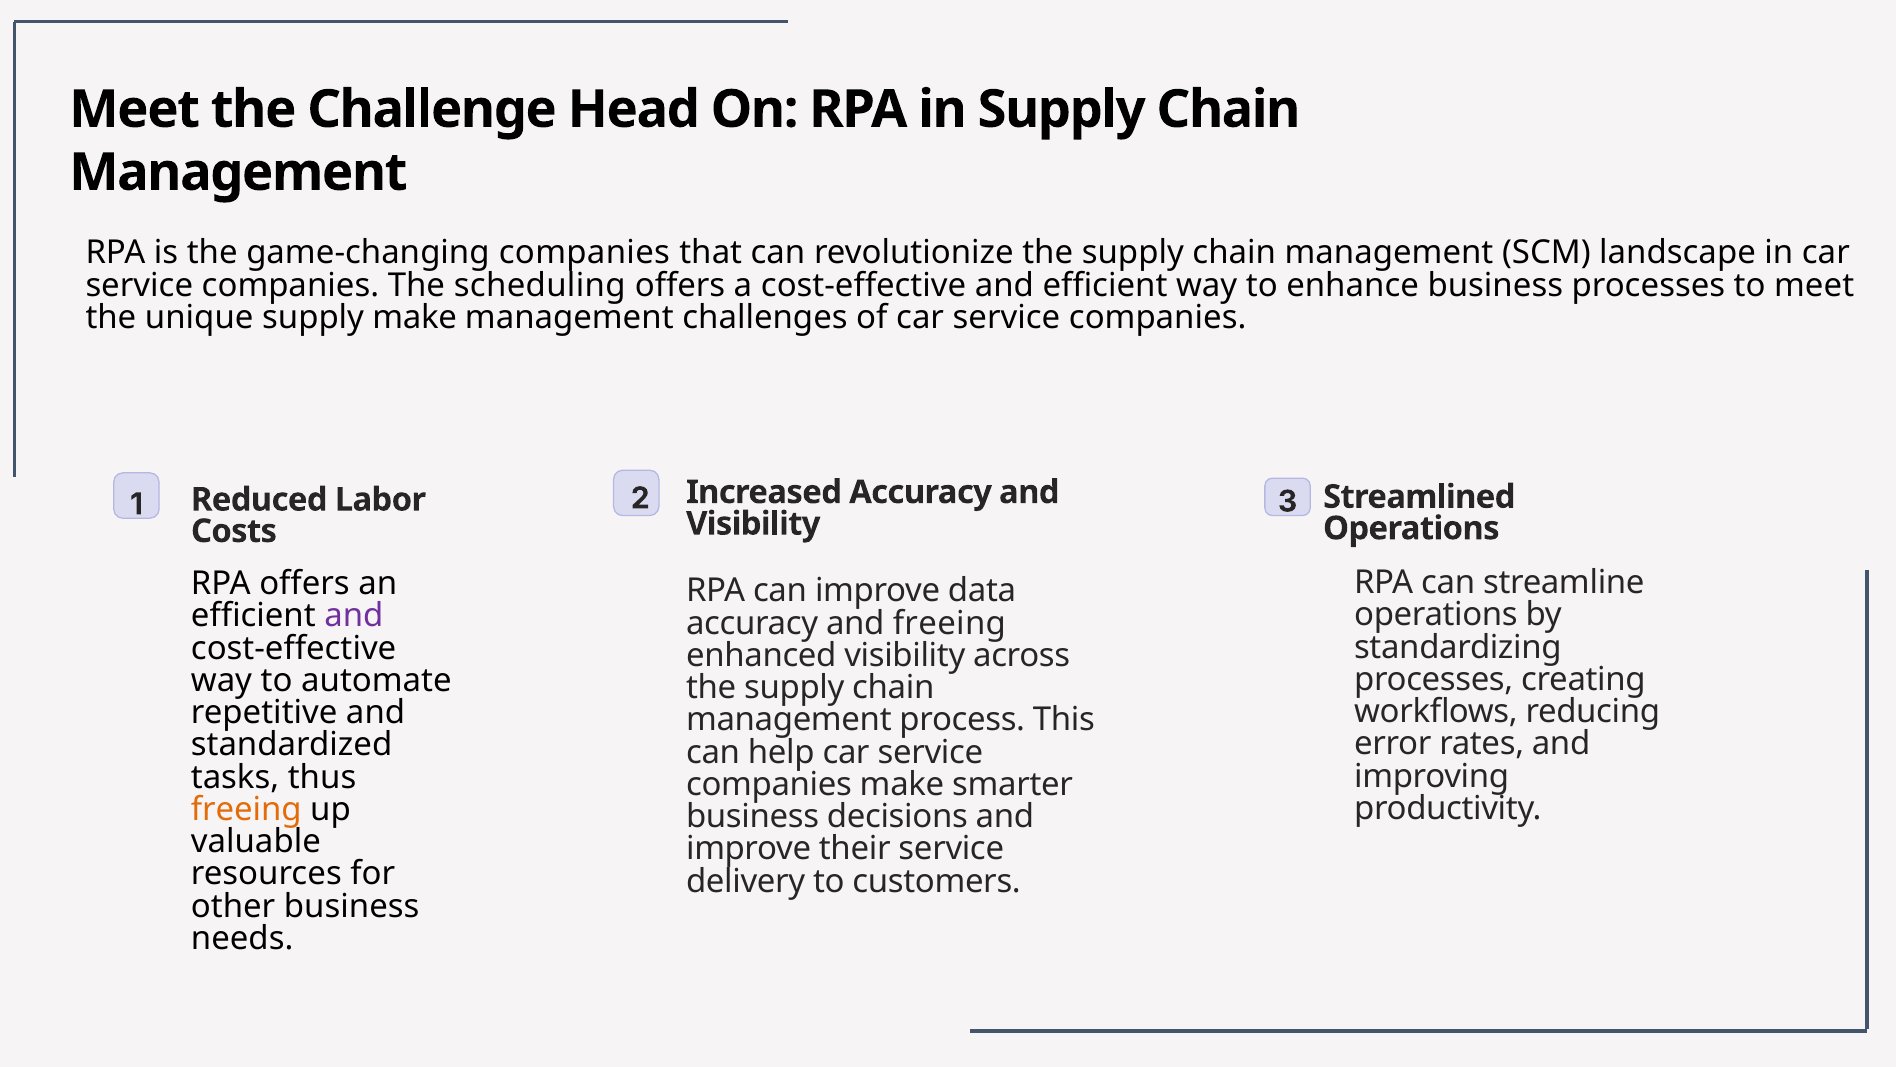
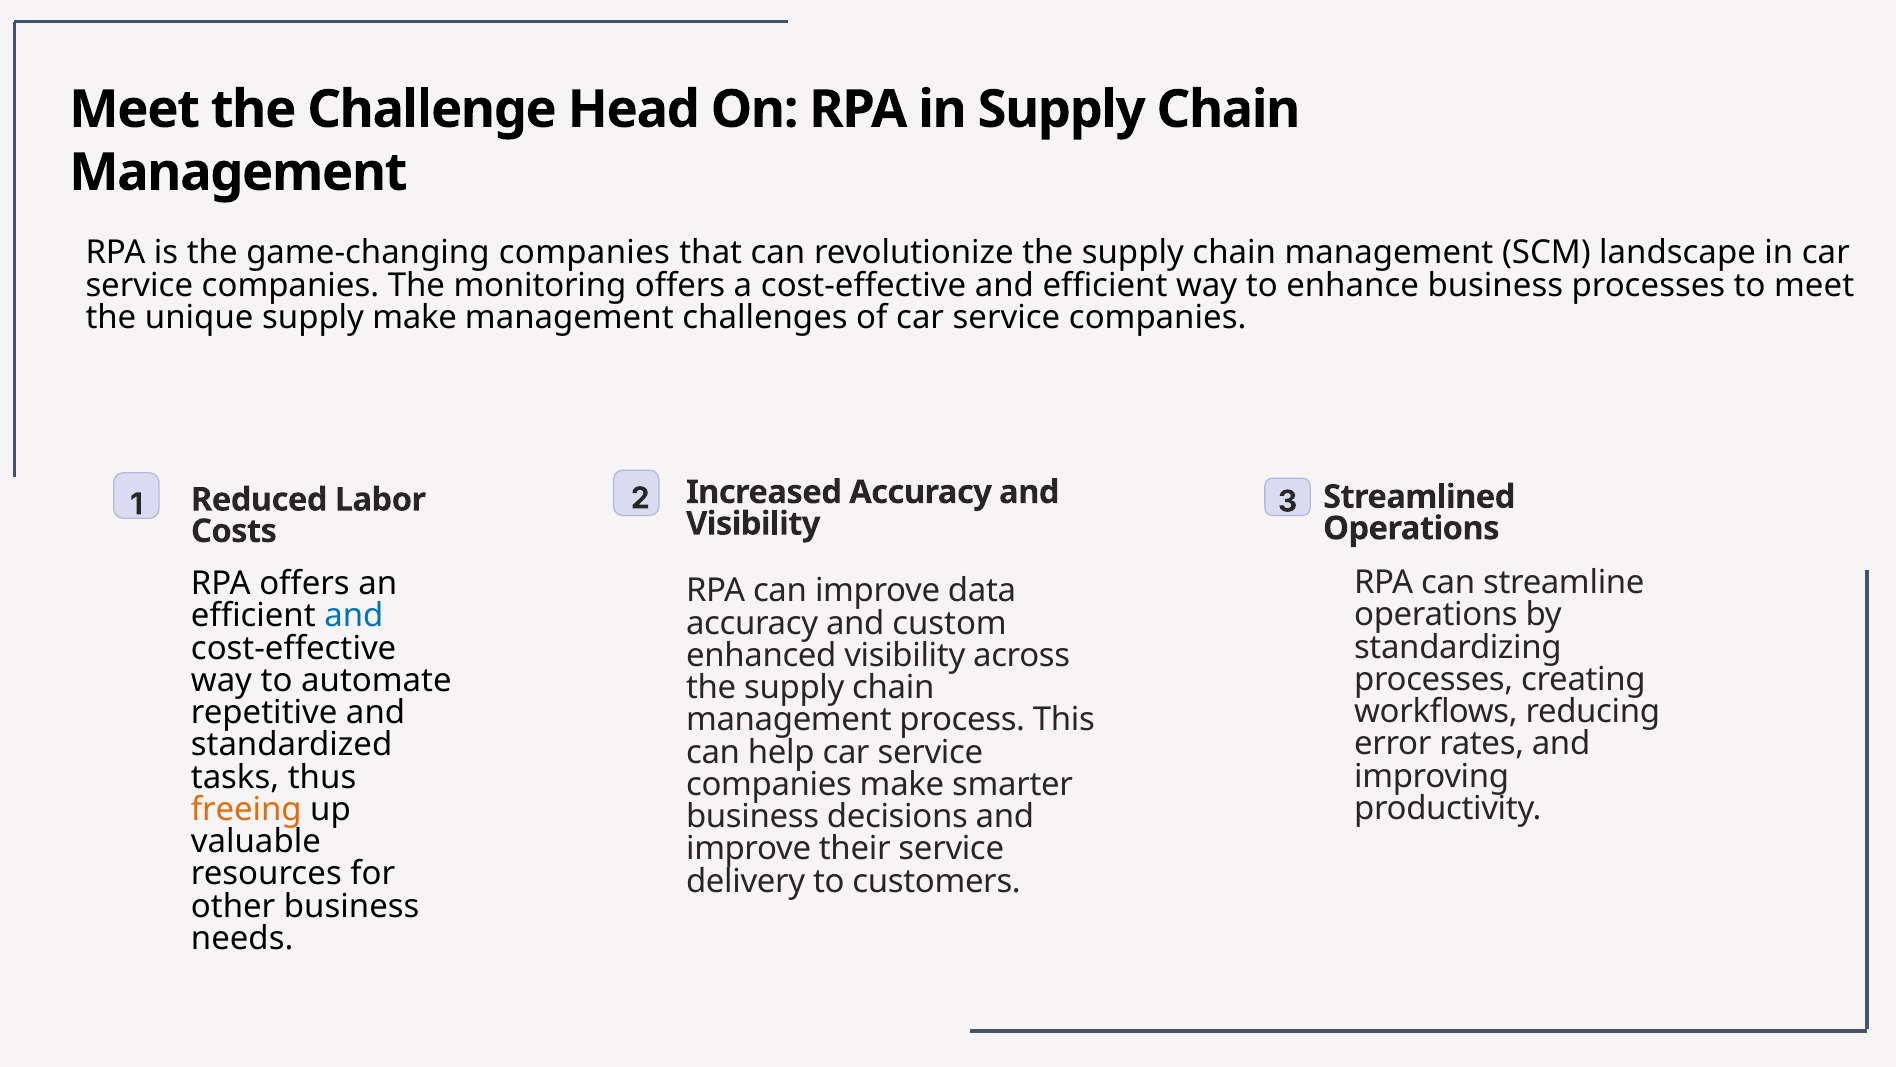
scheduling: scheduling -> monitoring (540, 285)
and colour: purple -> blue (354, 616)
and freeing: freeing -> custom (950, 623)
